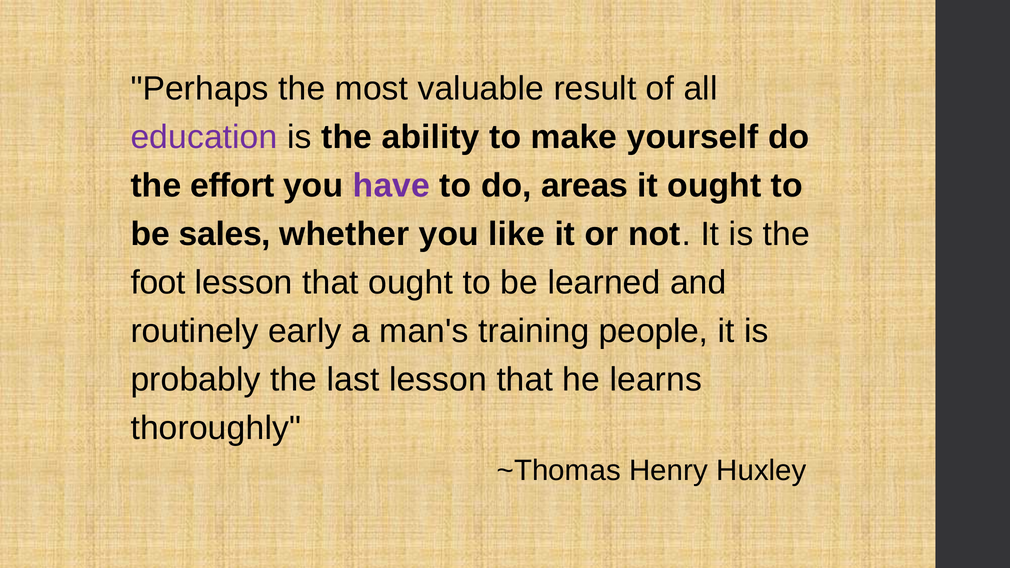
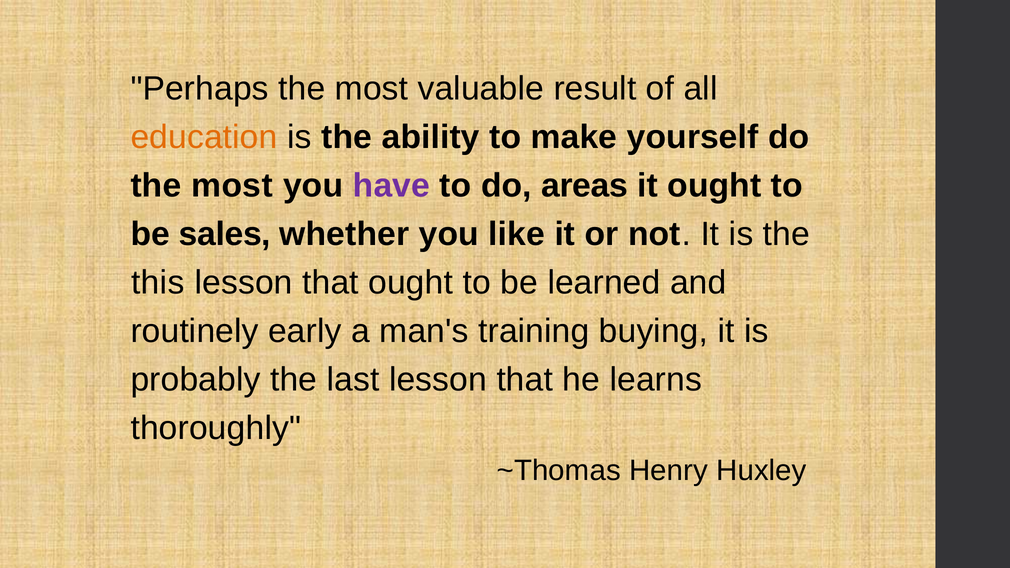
education colour: purple -> orange (204, 137)
effort: effort -> most (232, 186)
foot: foot -> this (158, 283)
people: people -> buying (653, 331)
